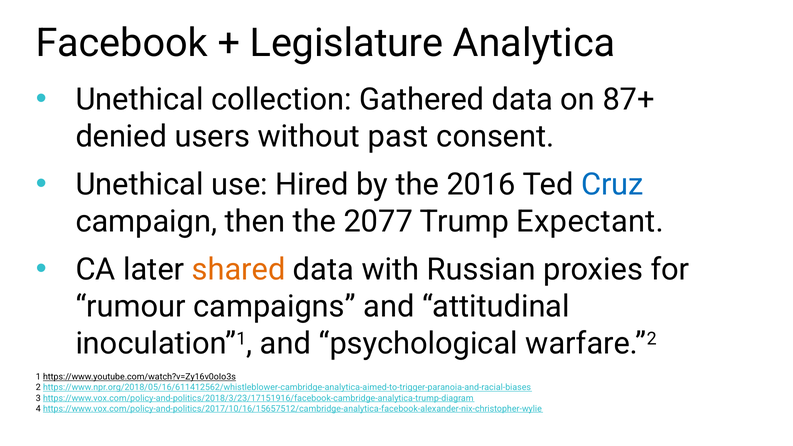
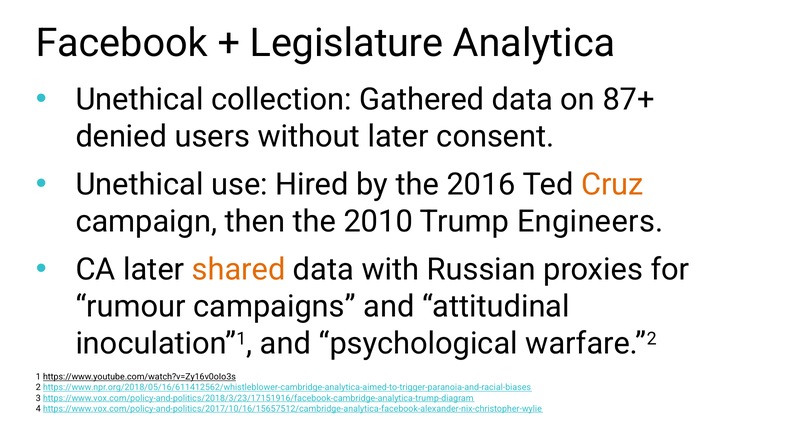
without past: past -> later (398, 137)
Cruz colour: blue -> orange (612, 185)
2077: 2077 -> 2010 (378, 222)
Expectant: Expectant -> Engineers (590, 222)
